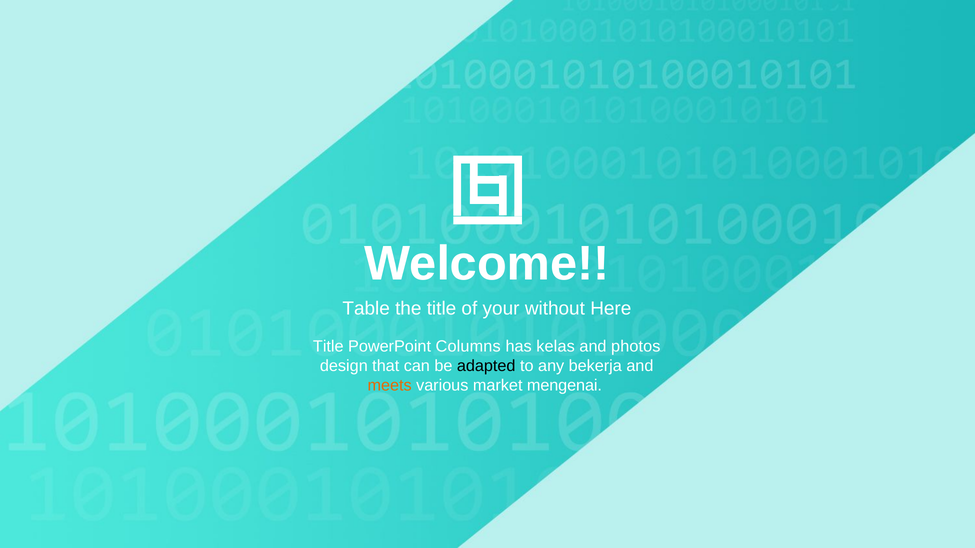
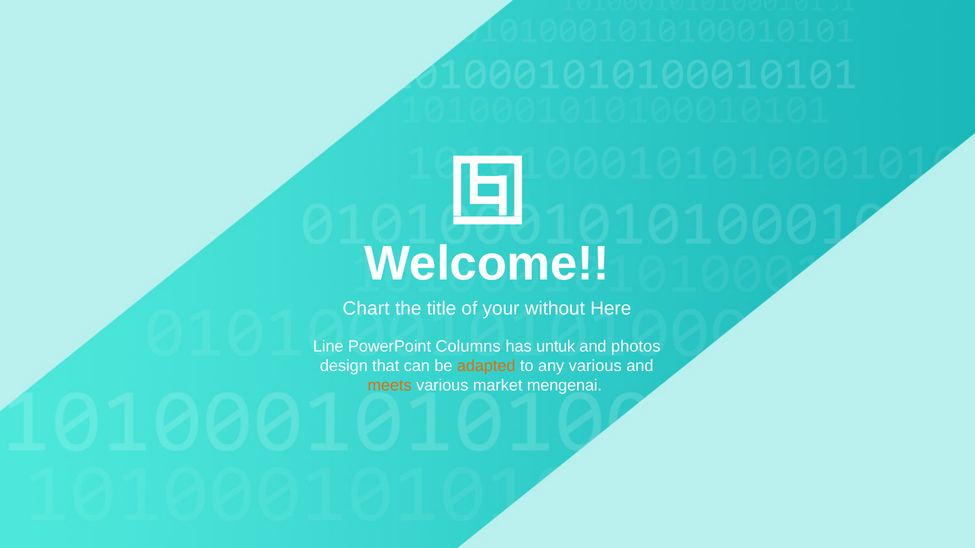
Table: Table -> Chart (366, 309)
Title: Title -> Line (328, 347)
kelas: kelas -> untuk (556, 347)
adapted colour: black -> orange (486, 366)
any bekerja: bekerja -> various (595, 366)
